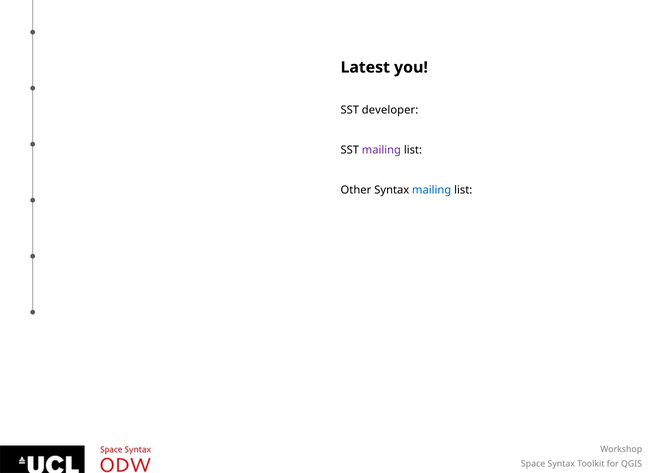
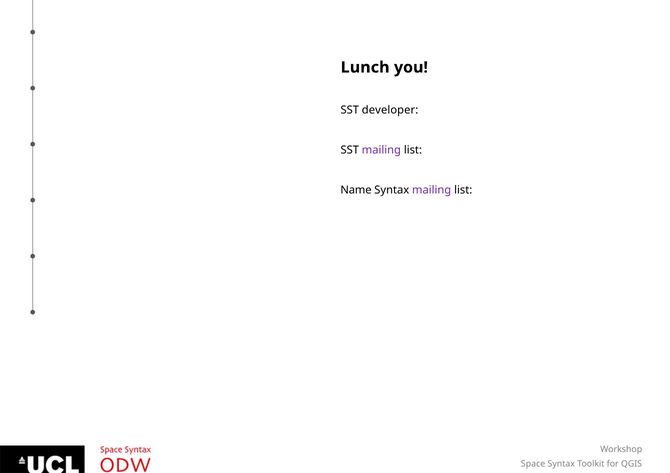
Latest: Latest -> Lunch (365, 67)
Other: Other -> Name (356, 190)
mailing colour: blue -> purple (432, 190)
